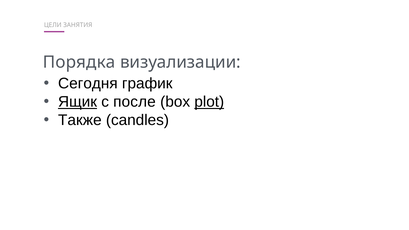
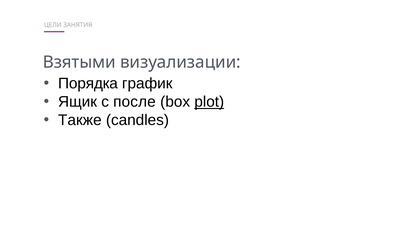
Порядка: Порядка -> Взятыми (79, 62)
Сегодня: Сегодня -> Порядка (88, 83)
Ящик underline: present -> none (78, 102)
